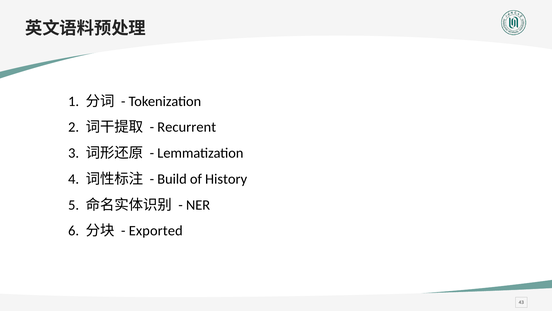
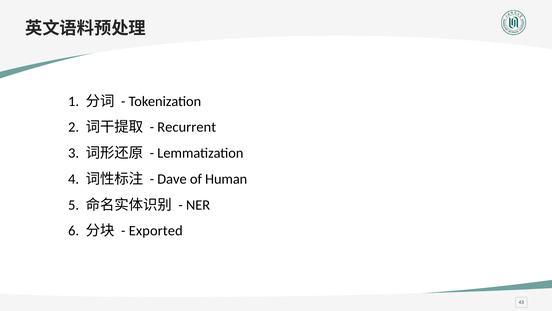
Build: Build -> Dave (172, 179)
History: History -> Human (226, 179)
